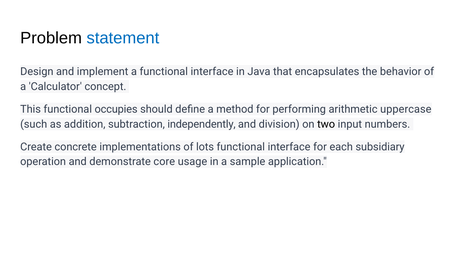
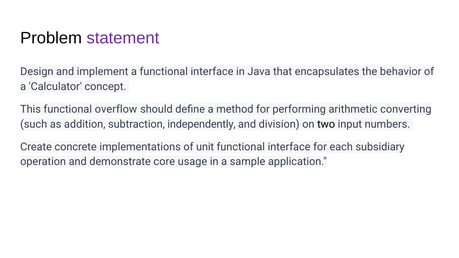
statement colour: blue -> purple (123, 38)
occupies: occupies -> overflow (116, 109)
uppercase: uppercase -> converting (406, 109)
lots: lots -> unit (205, 147)
